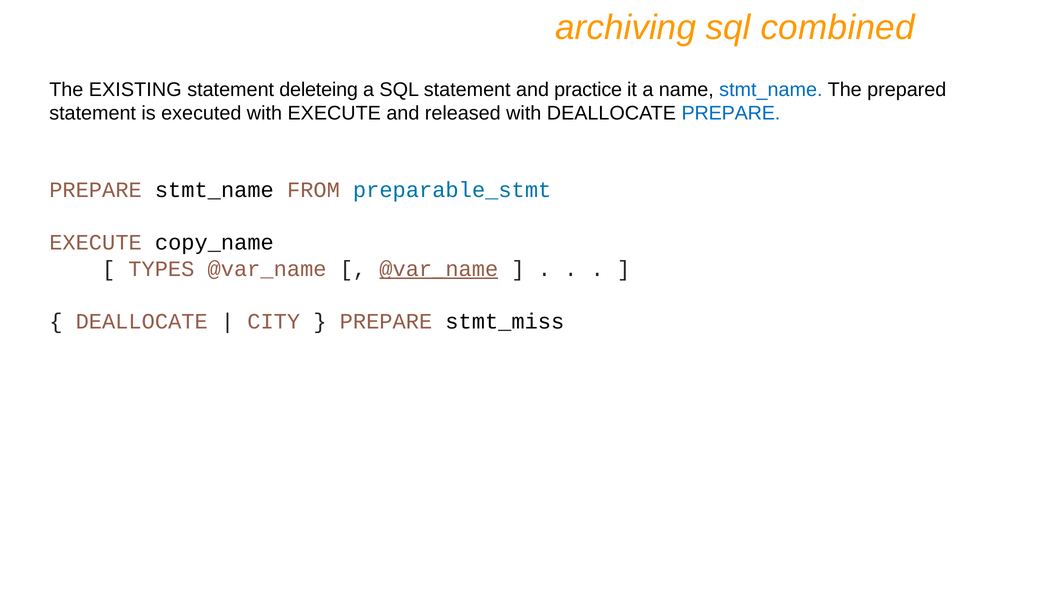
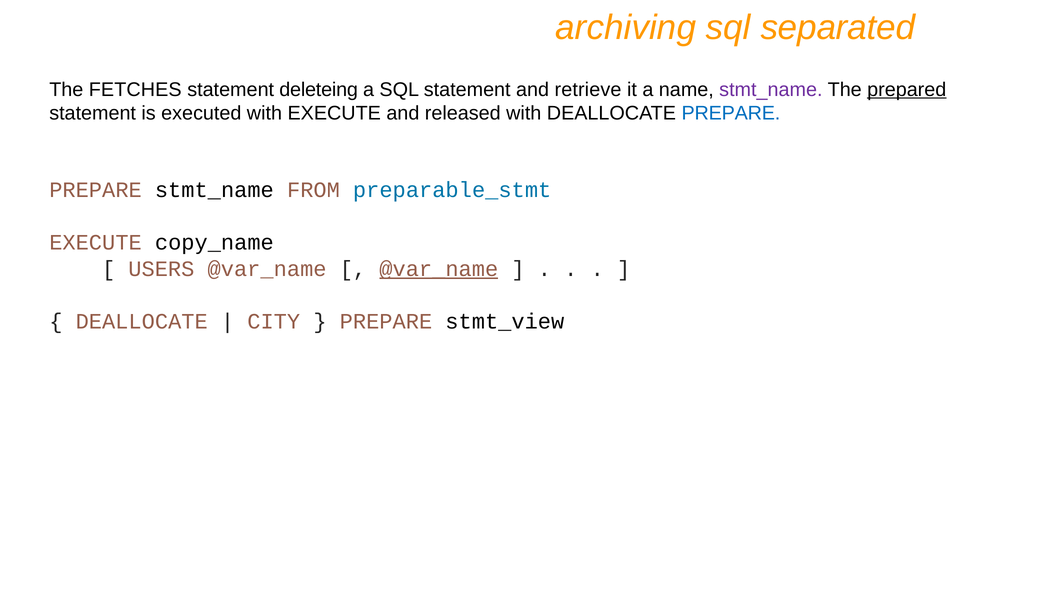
combined: combined -> separated (838, 27)
EXISTING: EXISTING -> FETCHES (135, 90)
practice: practice -> retrieve (588, 90)
stmt_name colour: blue -> purple (771, 90)
prepared underline: none -> present (907, 90)
TYPES: TYPES -> USERS (161, 269)
stmt_miss: stmt_miss -> stmt_view (505, 322)
